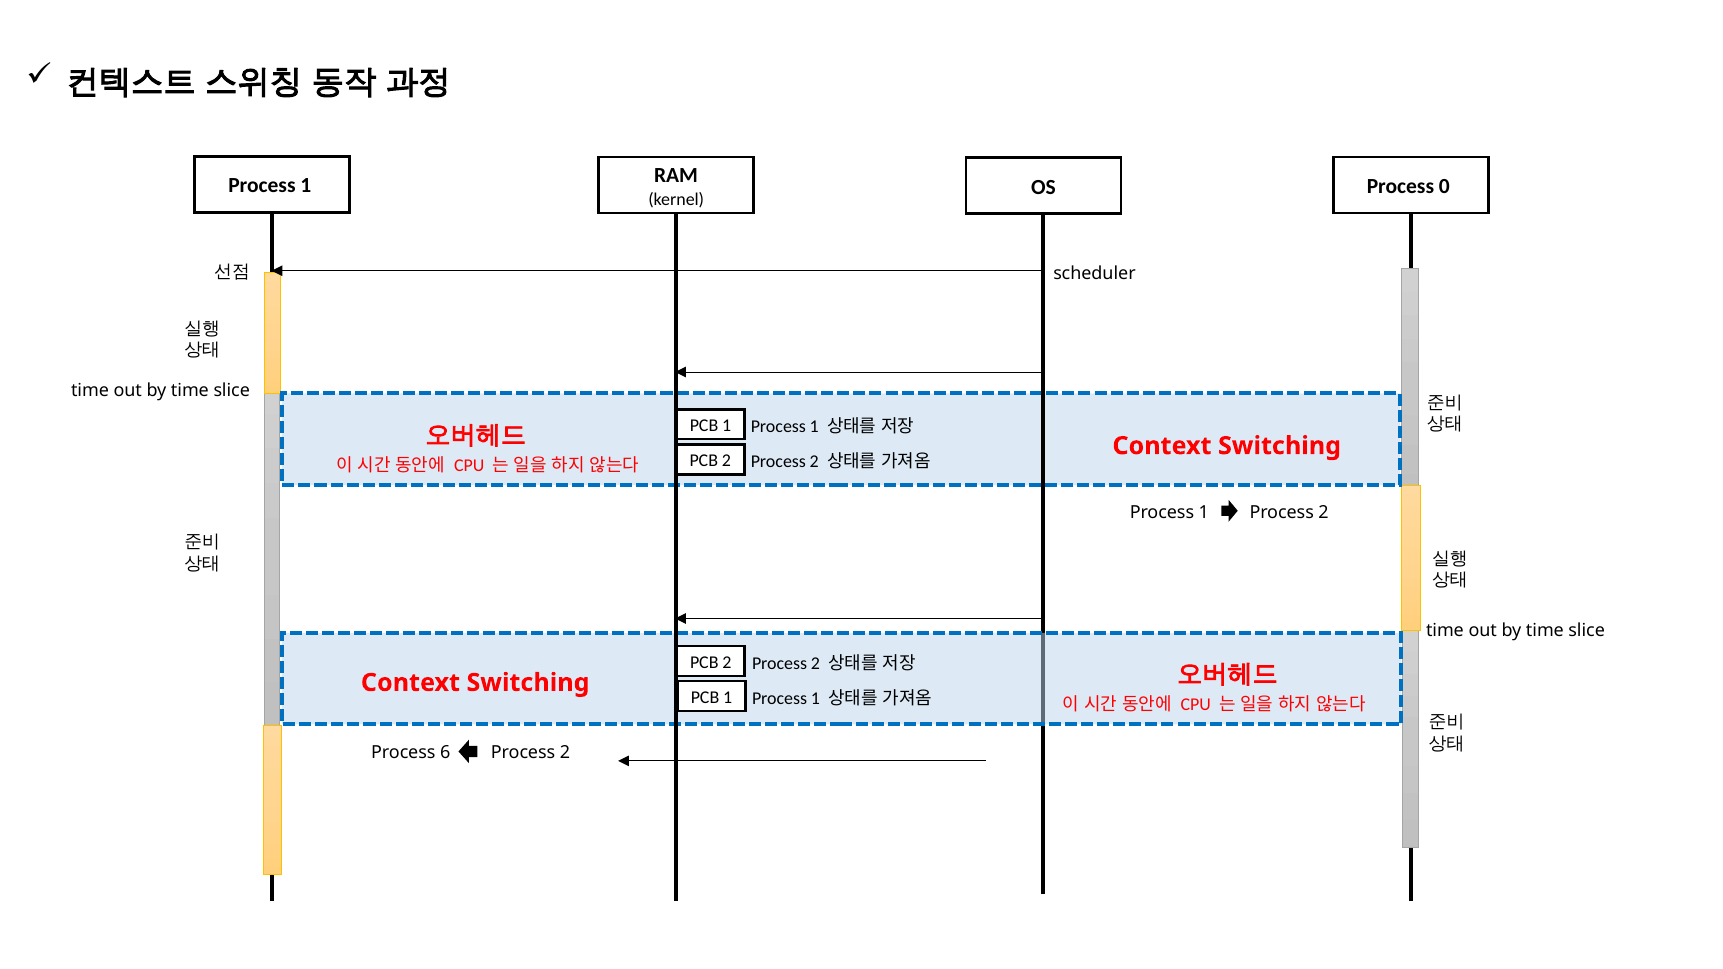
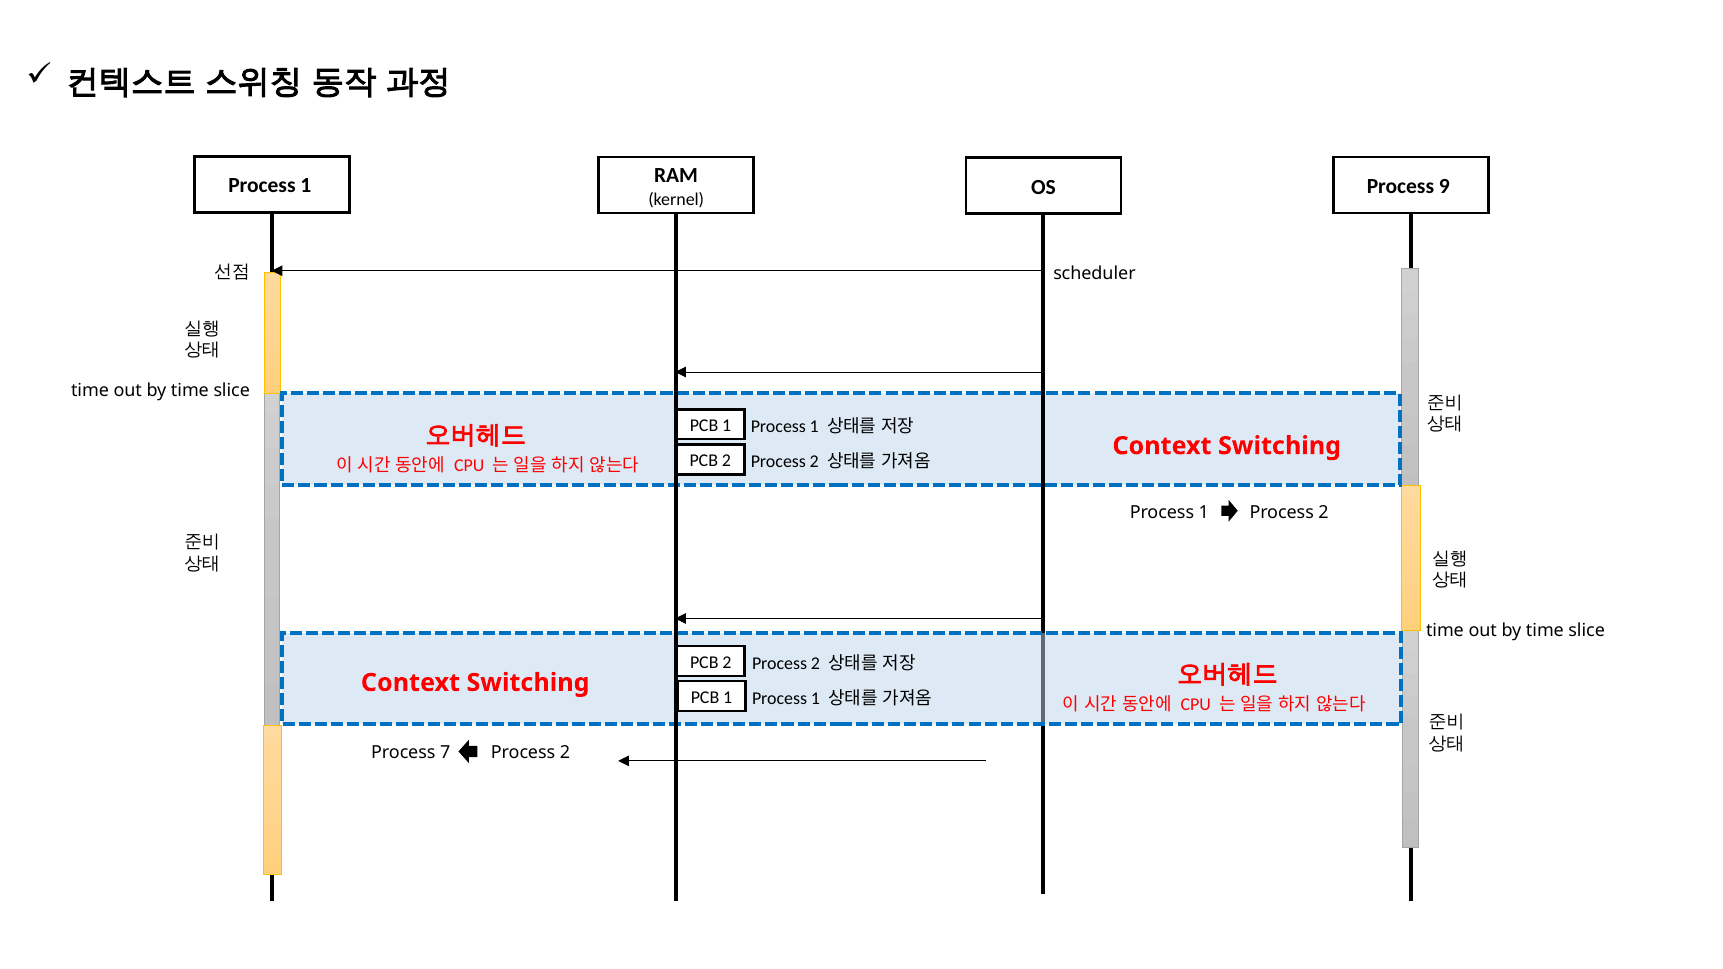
0: 0 -> 9 (1444, 187)
6: 6 -> 7 (445, 753)
